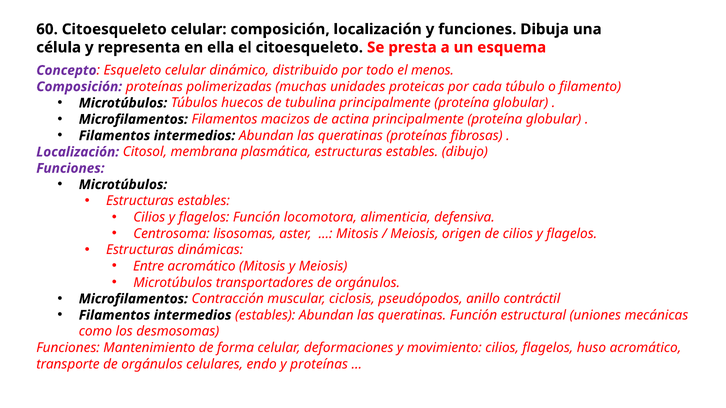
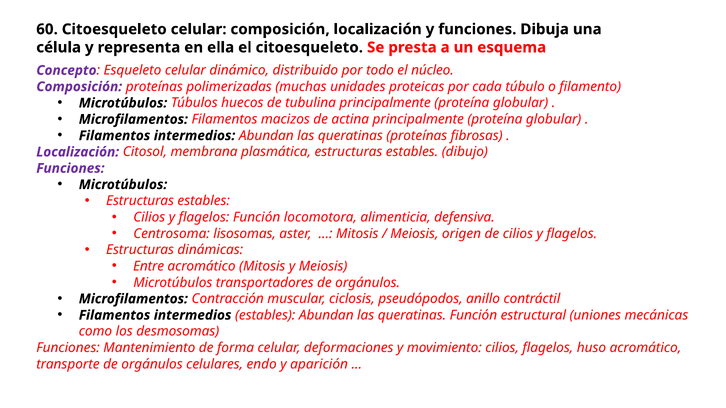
menos: menos -> núcleo (432, 70)
y proteínas: proteínas -> aparición (319, 364)
